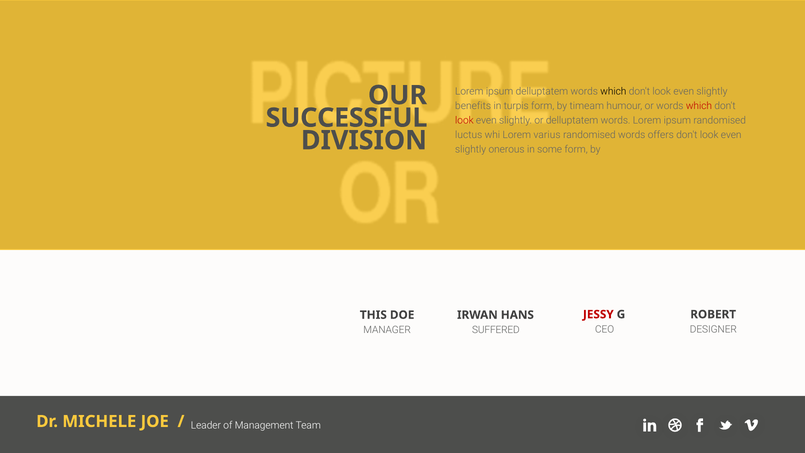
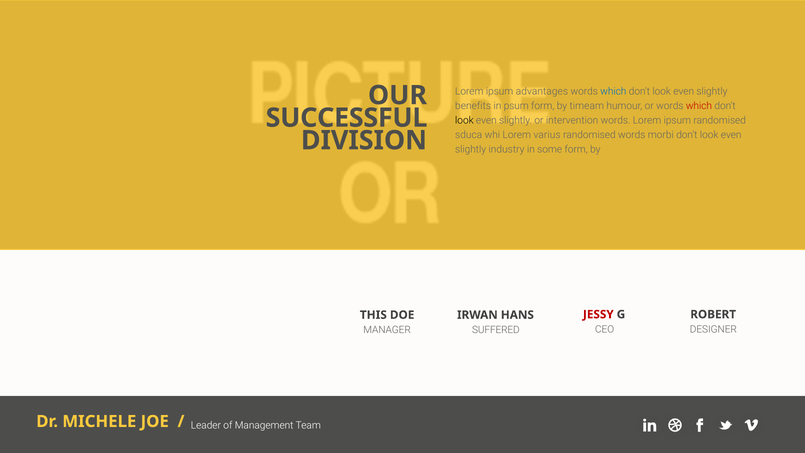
ipsum delluptatem: delluptatem -> advantages (542, 91)
which colour: black -> blue (613, 91)
turpis: turpis -> psum (516, 106)
look colour: red -> black (464, 120)
or delluptatem: delluptatem -> intervention (572, 120)
luctus: luctus -> sduca (469, 135)
offers: offers -> morbi (661, 135)
onerous: onerous -> industry (506, 149)
